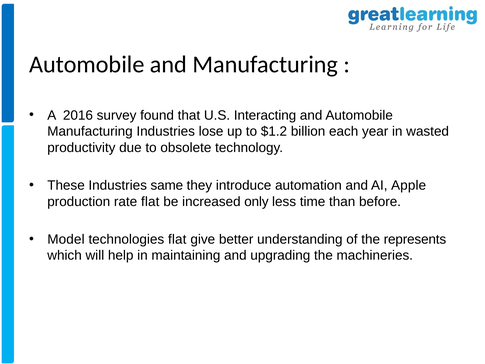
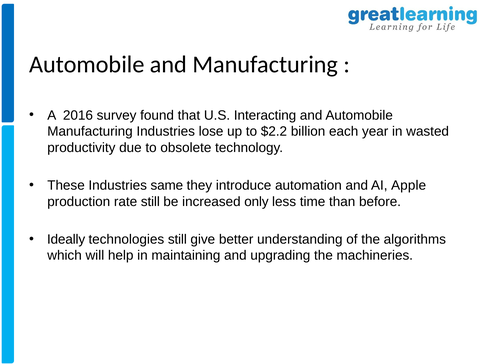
$1.2: $1.2 -> $2.2 (274, 131)
rate flat: flat -> still (150, 201)
Model: Model -> Ideally (66, 239)
technologies flat: flat -> still (177, 239)
represents: represents -> algorithms (415, 239)
